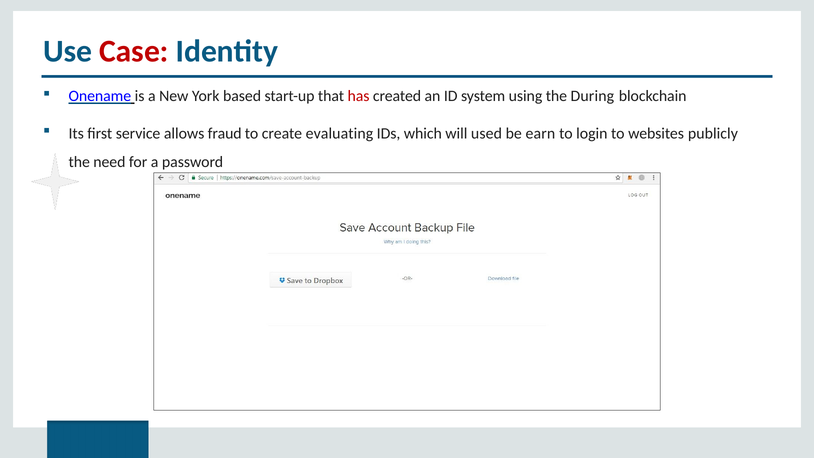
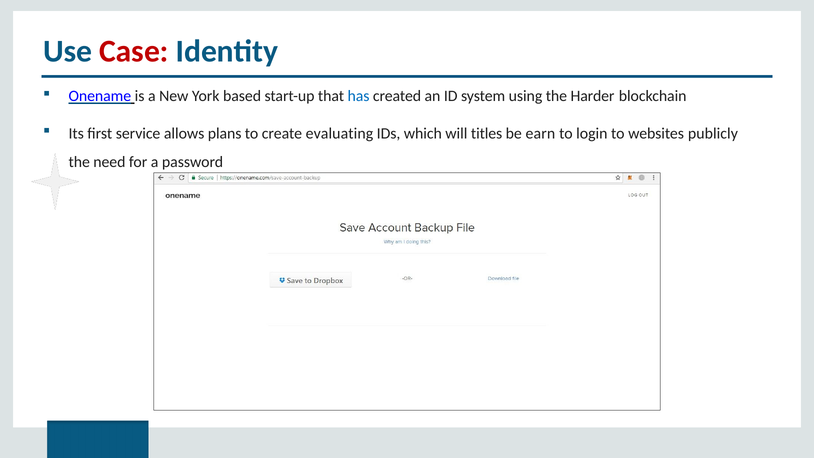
has colour: red -> blue (359, 96)
During: During -> Harder (592, 96)
fraud: fraud -> plans (225, 134)
used: used -> titles (487, 134)
